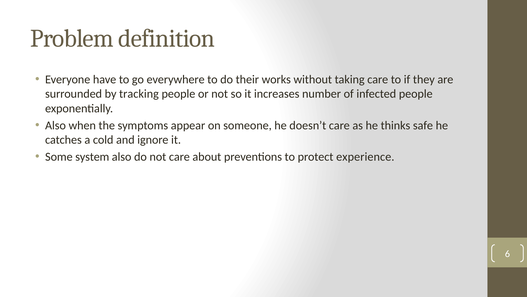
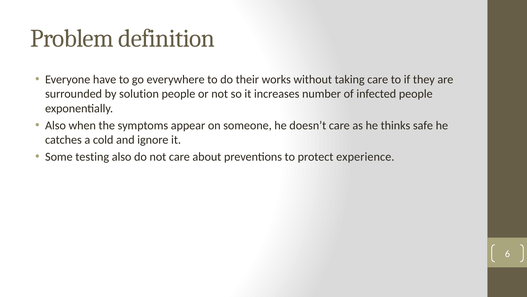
tracking: tracking -> solution (139, 94)
system: system -> testing (92, 156)
